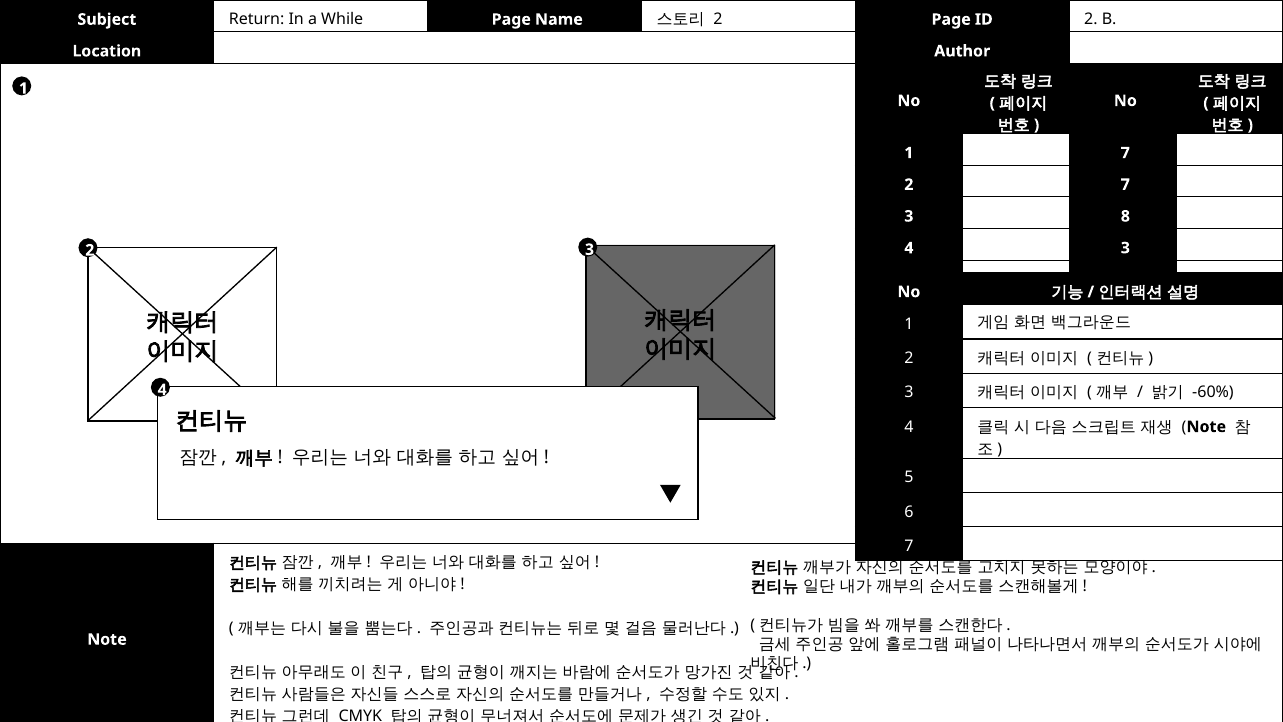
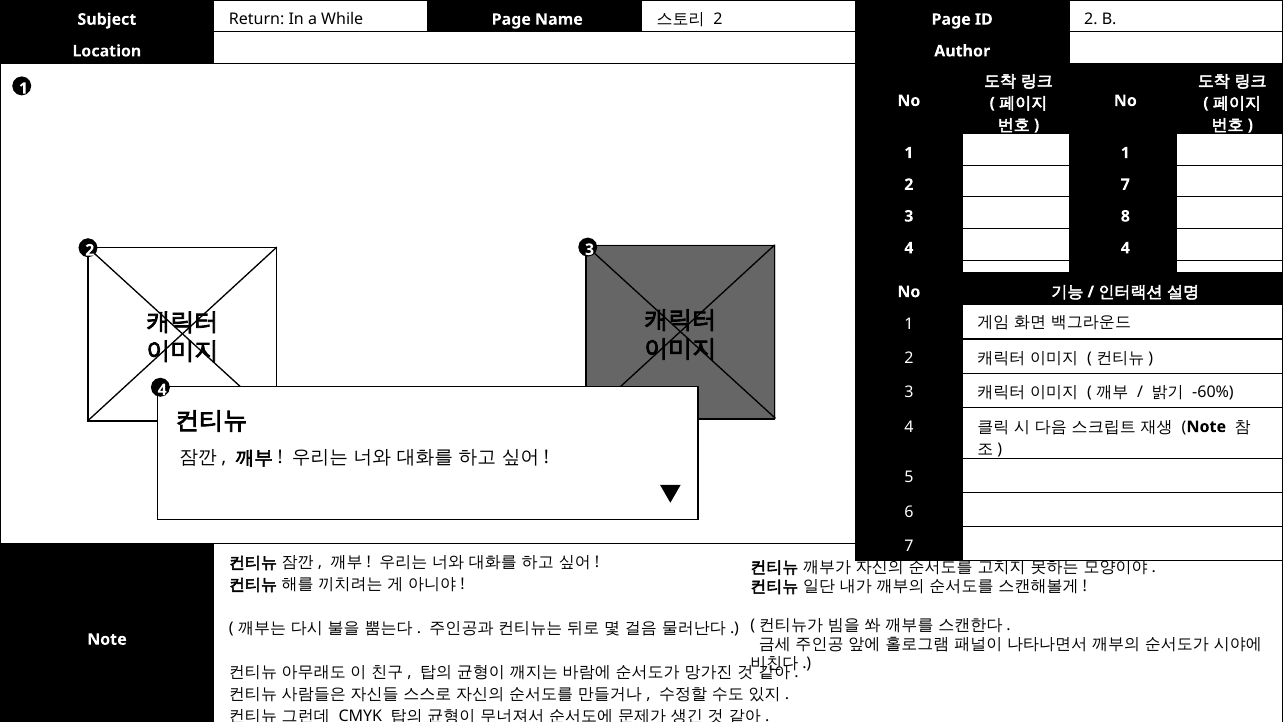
1 7: 7 -> 1 (1125, 153)
4 3: 3 -> 4 (1125, 248)
